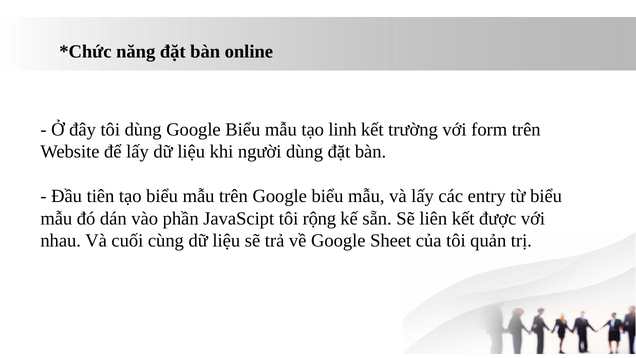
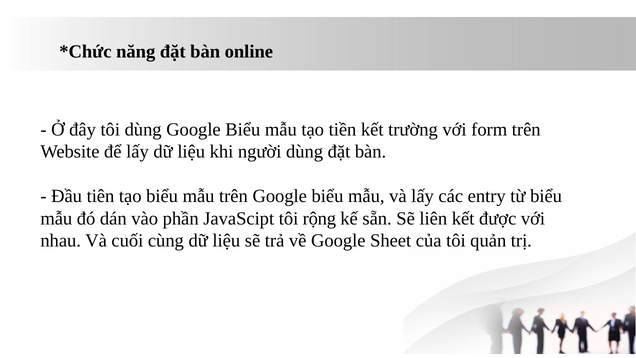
linh: linh -> tiền (343, 129)
